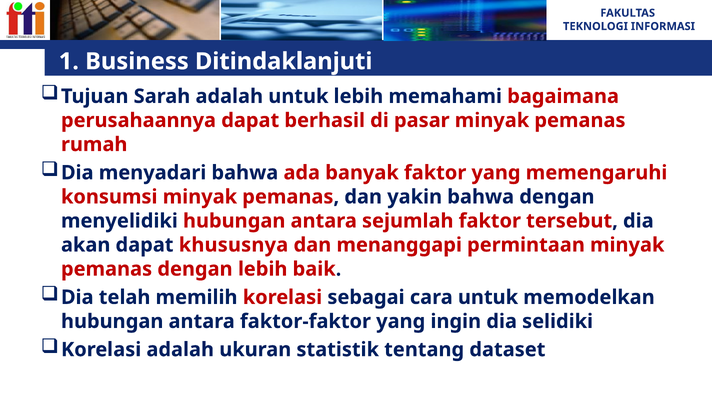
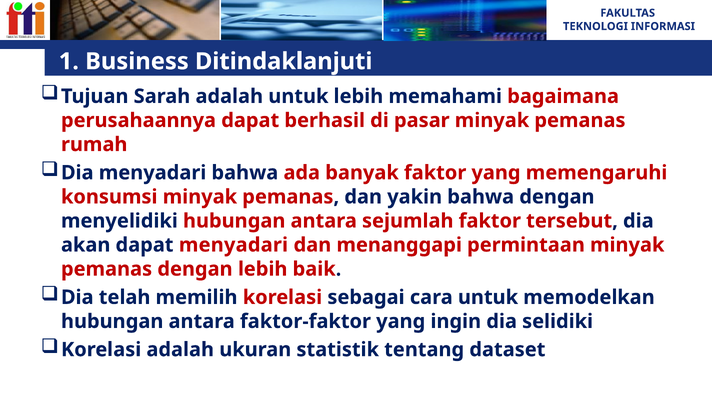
dapat khususnya: khususnya -> menyadari (233, 245)
